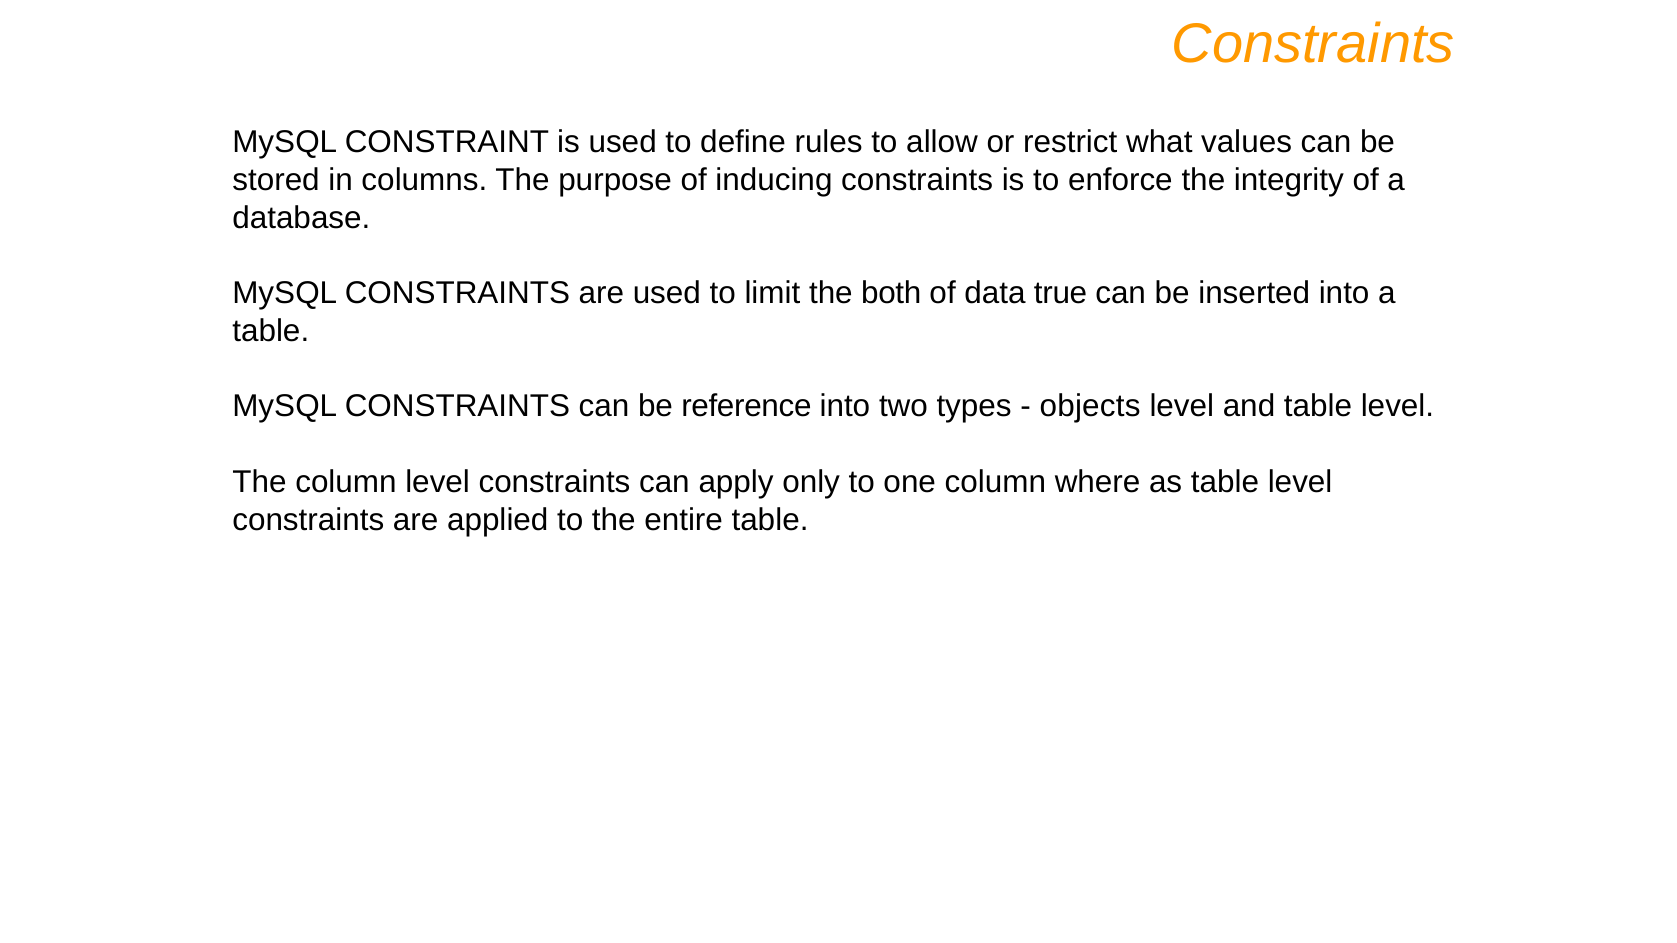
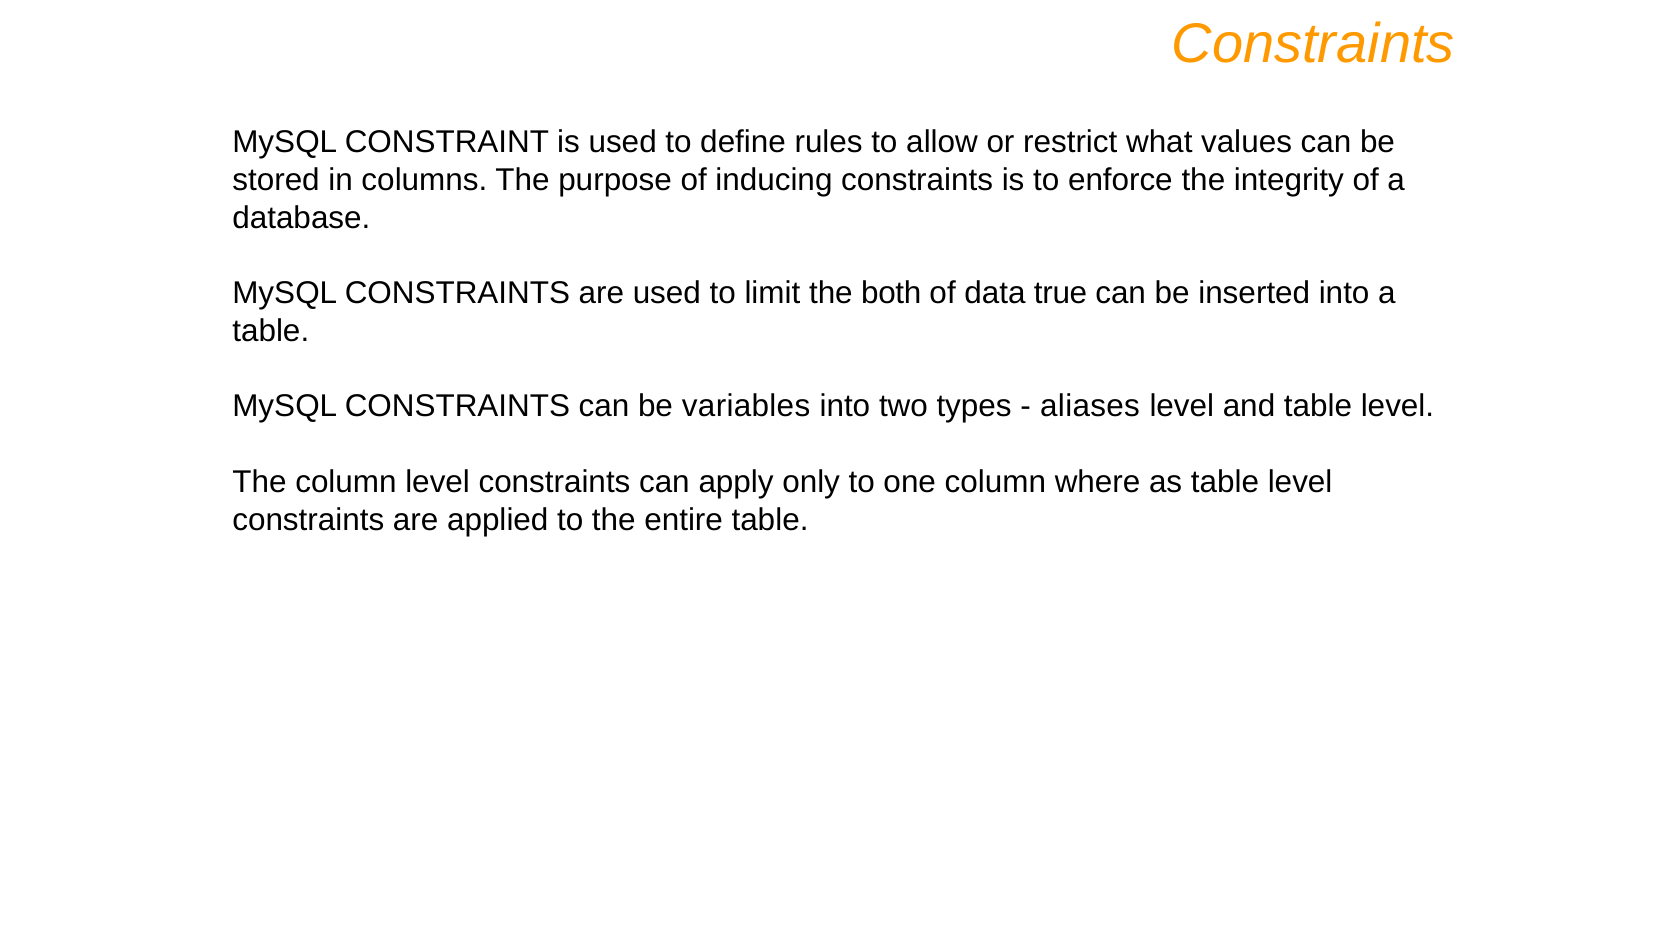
reference: reference -> variables (746, 407)
objects: objects -> aliases (1090, 407)
